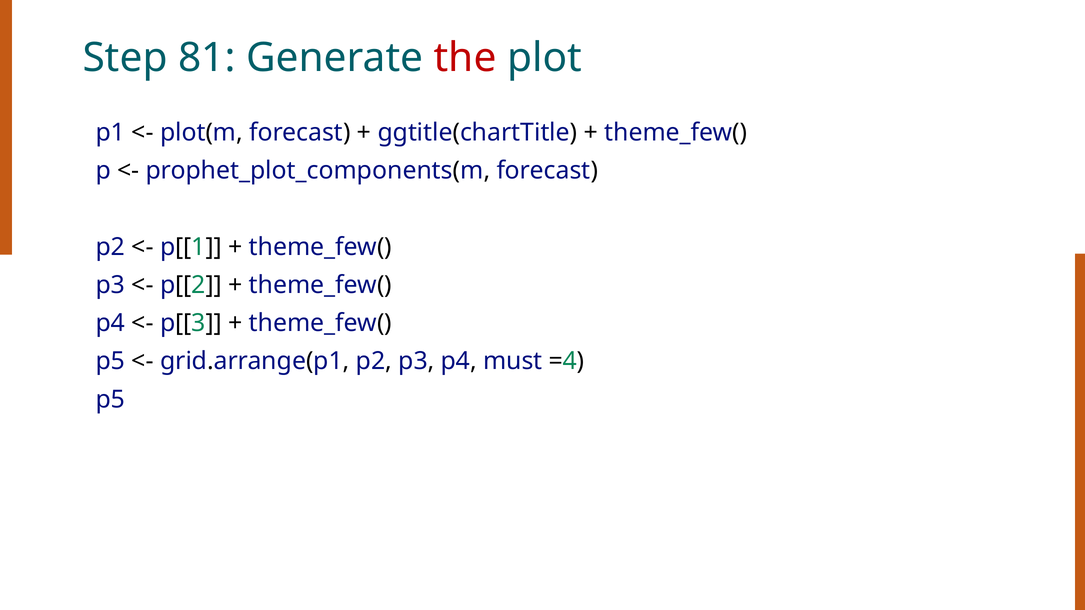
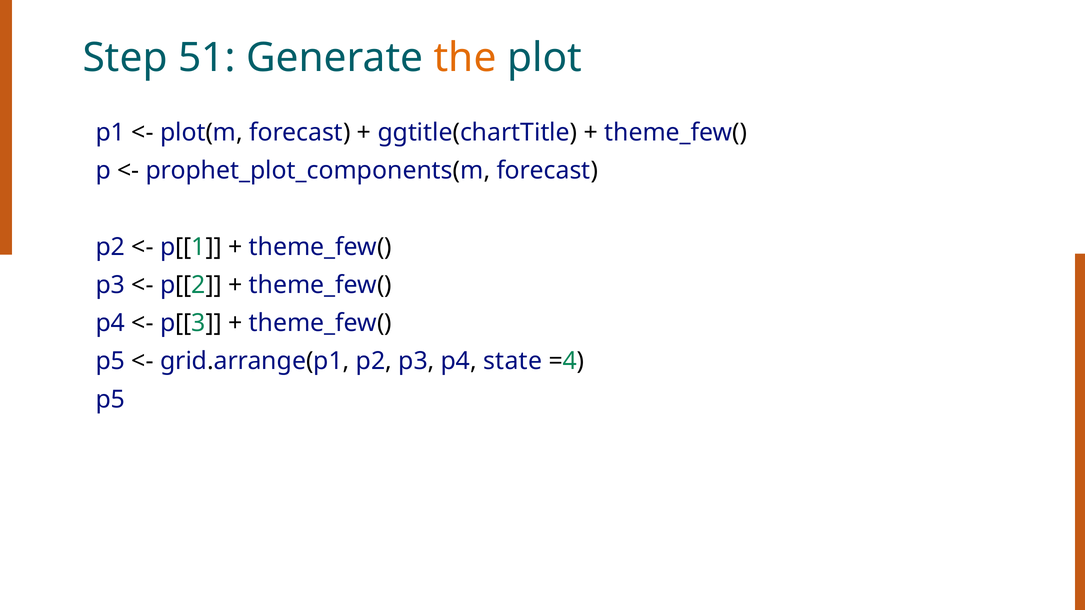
81: 81 -> 51 (207, 58)
the colour: red -> orange (465, 58)
must: must -> state (513, 361)
